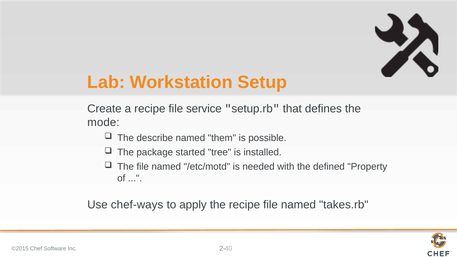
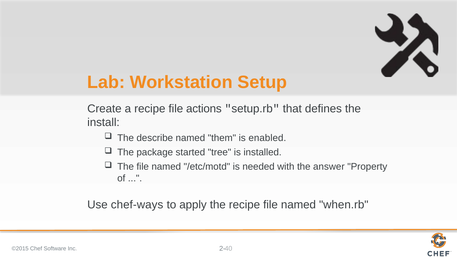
service: service -> actions (204, 109)
mode: mode -> install (103, 123)
possible: possible -> enabled (267, 138)
defined: defined -> answer (329, 167)
takes.rb: takes.rb -> when.rb (344, 205)
